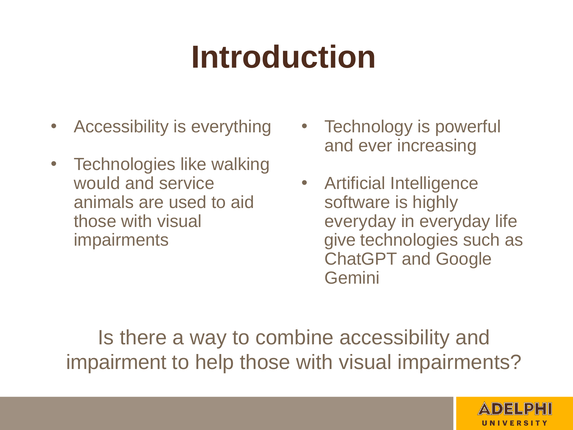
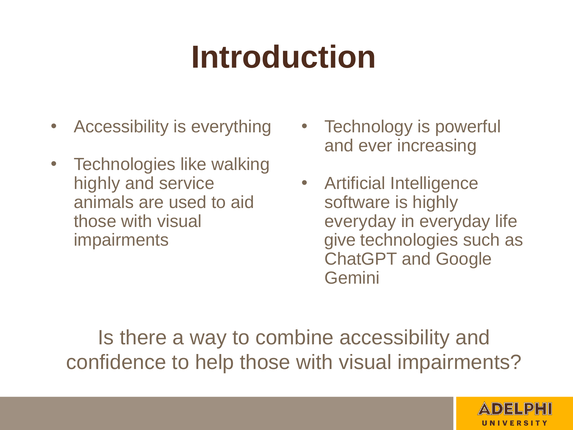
would: would -> highly (97, 183)
impairment: impairment -> confidence (116, 362)
